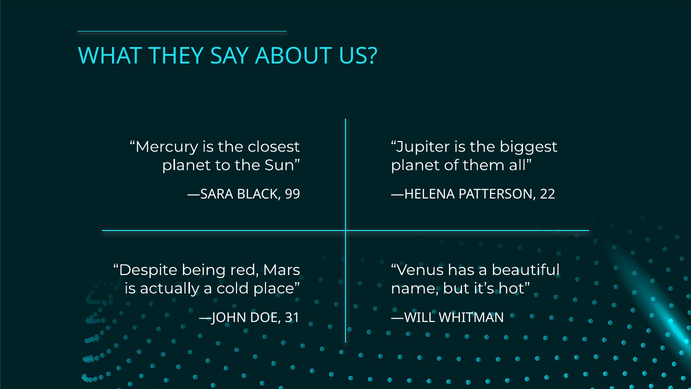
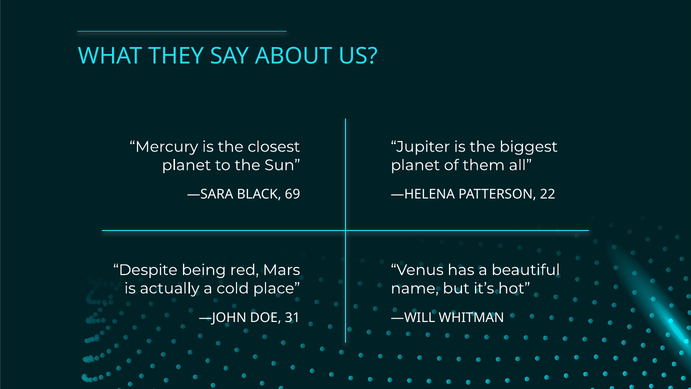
99: 99 -> 69 (293, 194)
